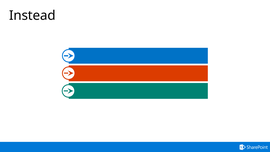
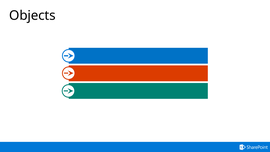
Instead: Instead -> Objects (32, 15)
